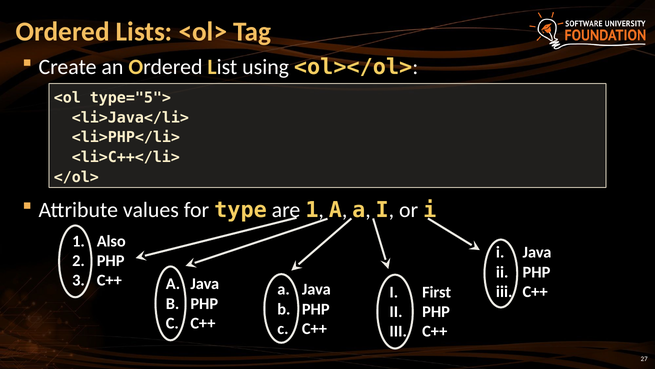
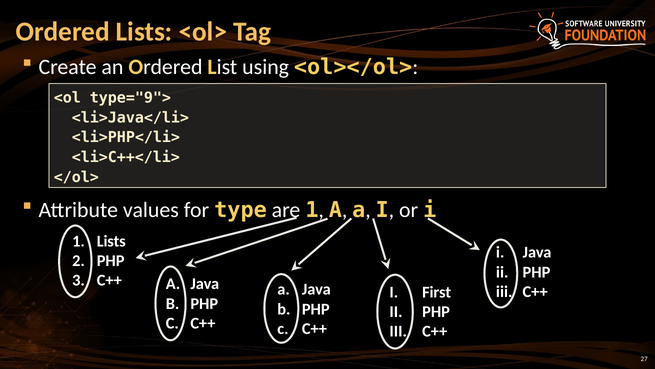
type="5">: type="5"> -> type="9"> (130, 98)
1 Also: Also -> Lists (111, 241)
